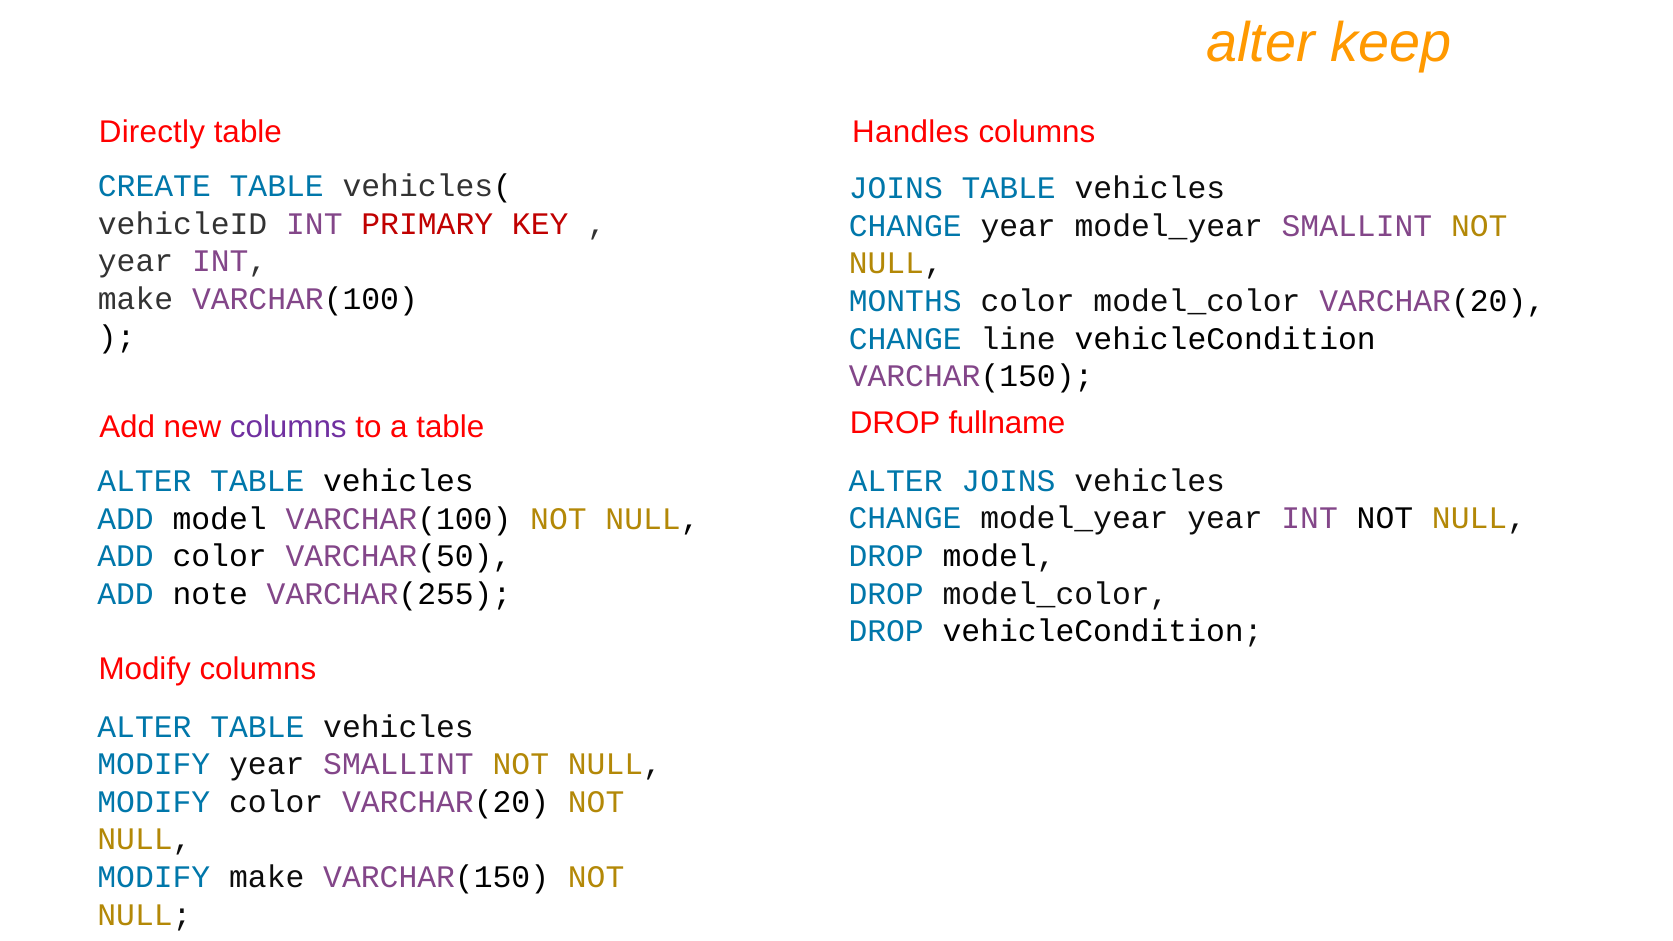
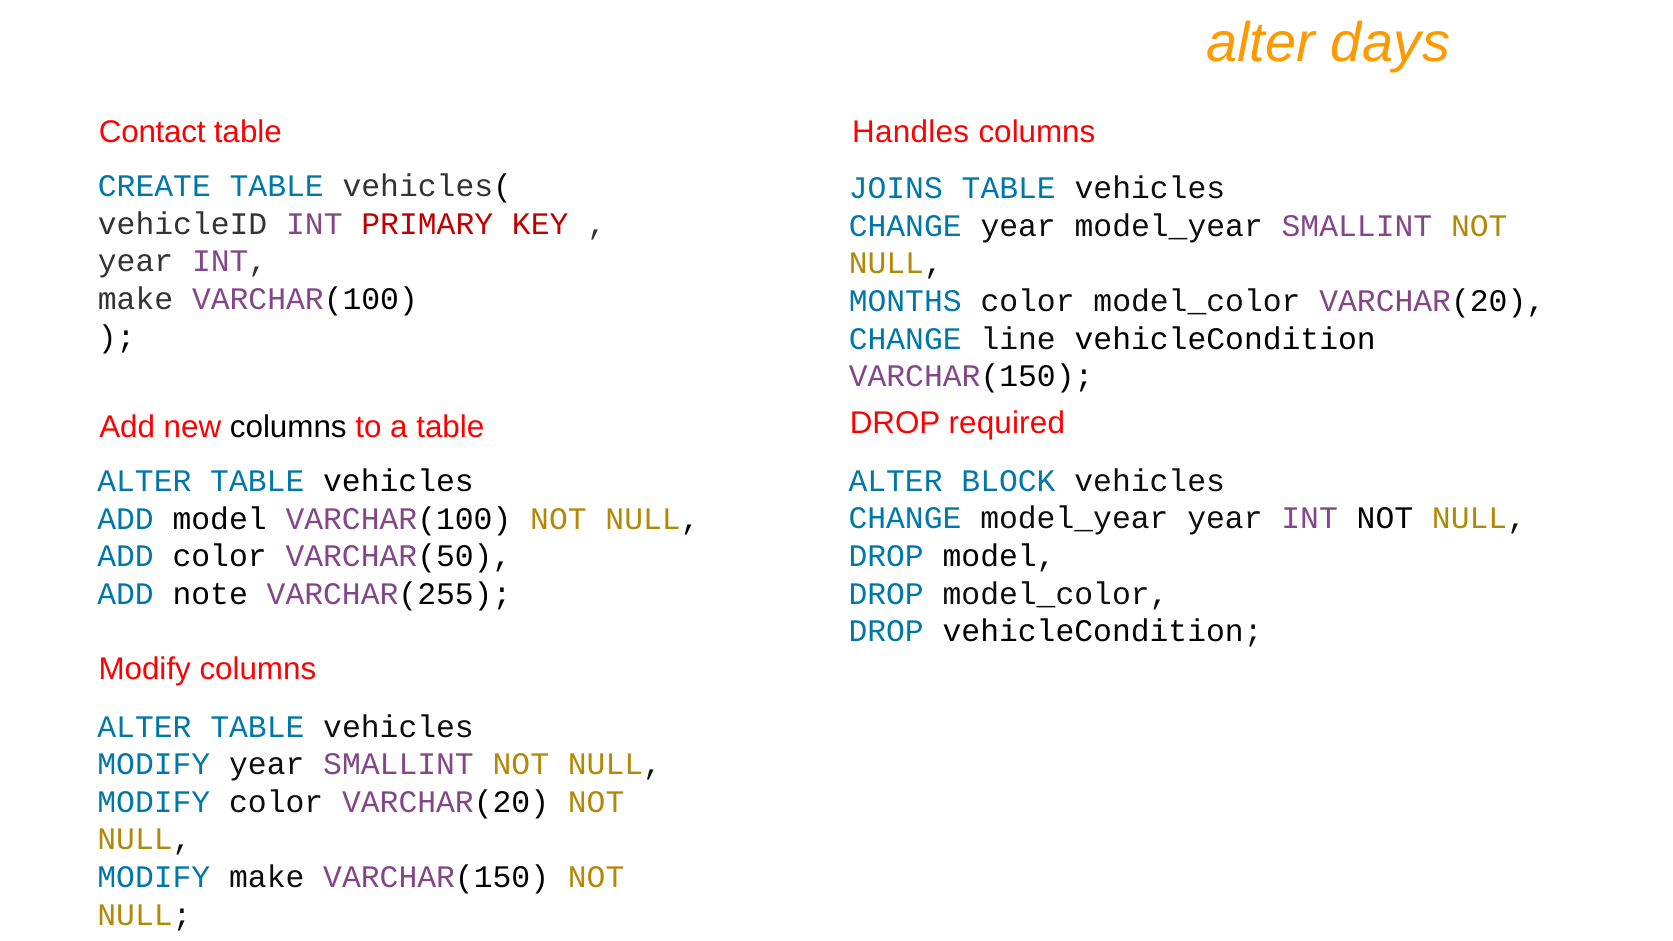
keep: keep -> days (1390, 44)
Directly: Directly -> Contact (152, 132)
fullname: fullname -> required (1007, 423)
columns colour: purple -> black (288, 427)
ALTER JOINS: JOINS -> BLOCK (1009, 481)
